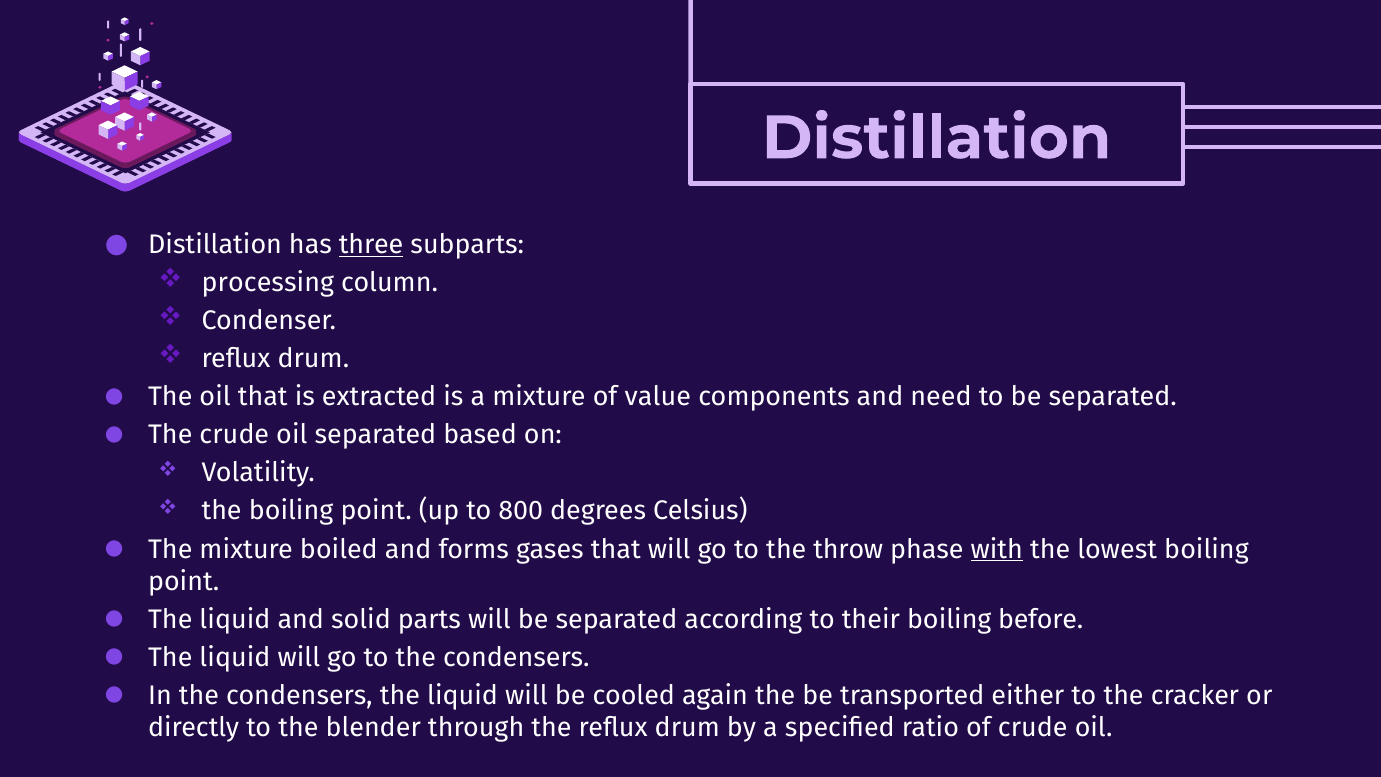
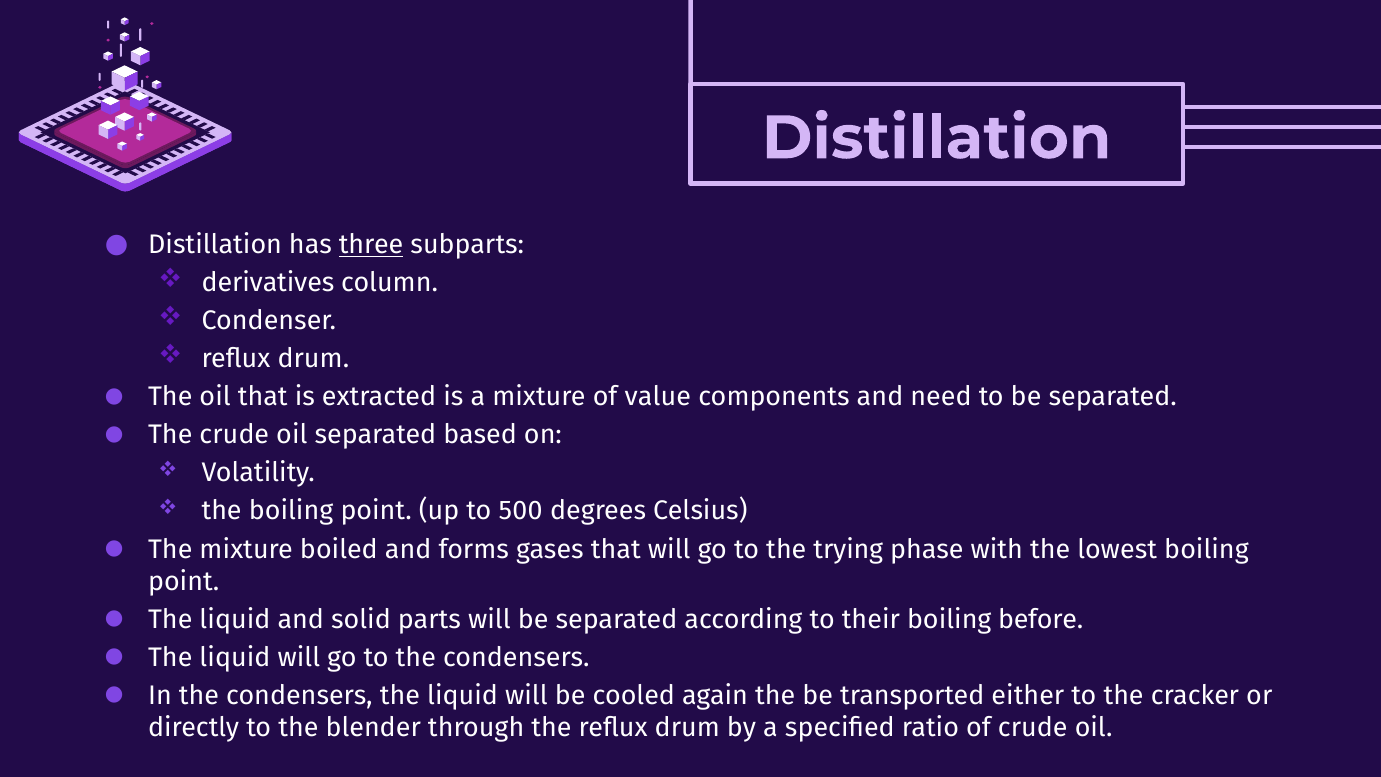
processing: processing -> derivatives (268, 283)
800: 800 -> 500 (521, 511)
throw: throw -> trying (848, 549)
with underline: present -> none (997, 549)
